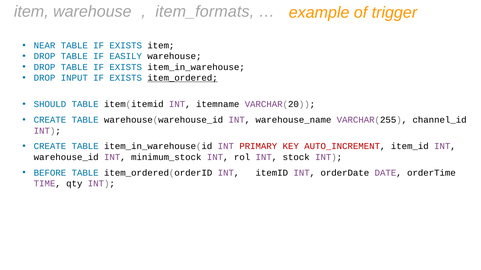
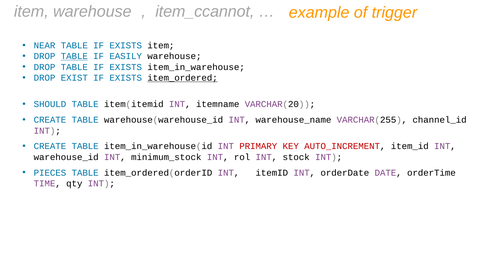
item_formats: item_formats -> item_ccannot (205, 11)
TABLE underline: none -> present (74, 56)
INPUT: INPUT -> EXIST (74, 78)
BEFORE: BEFORE -> PIECES (50, 173)
